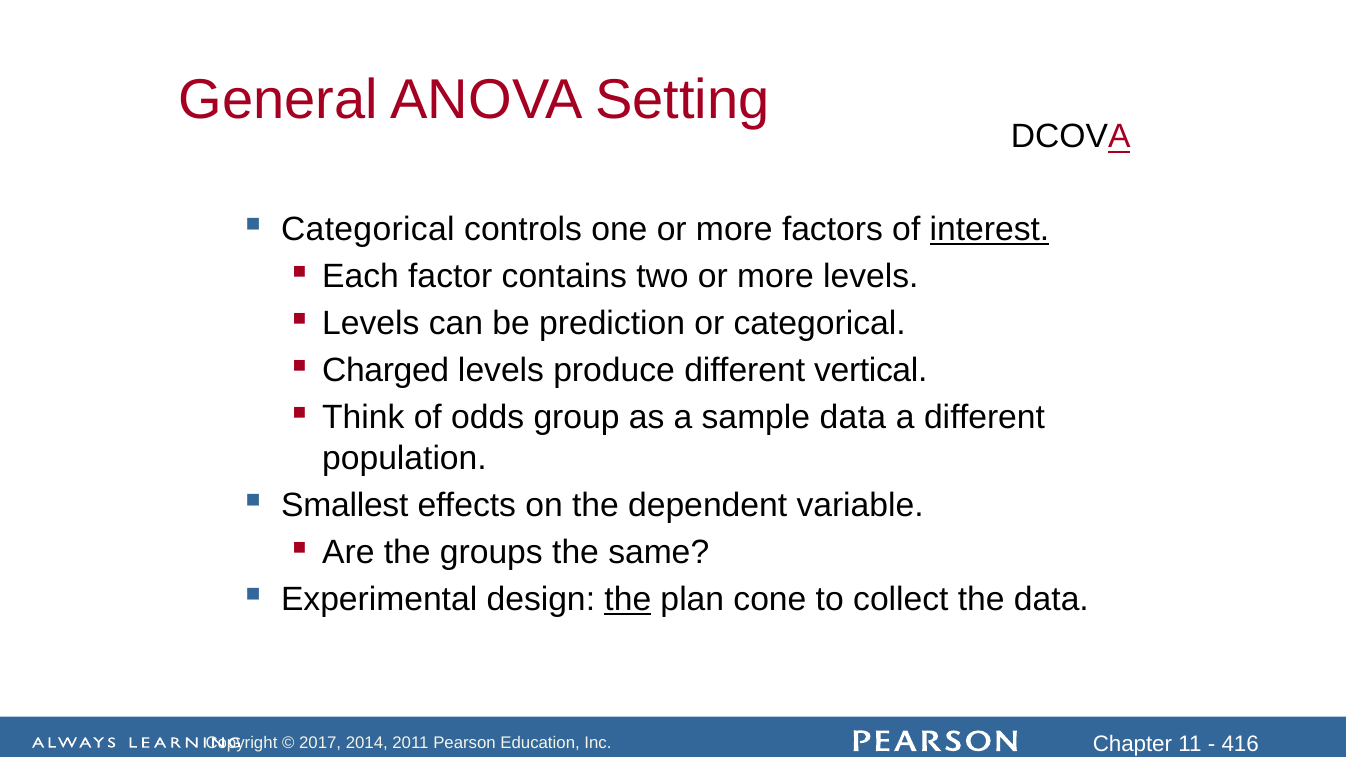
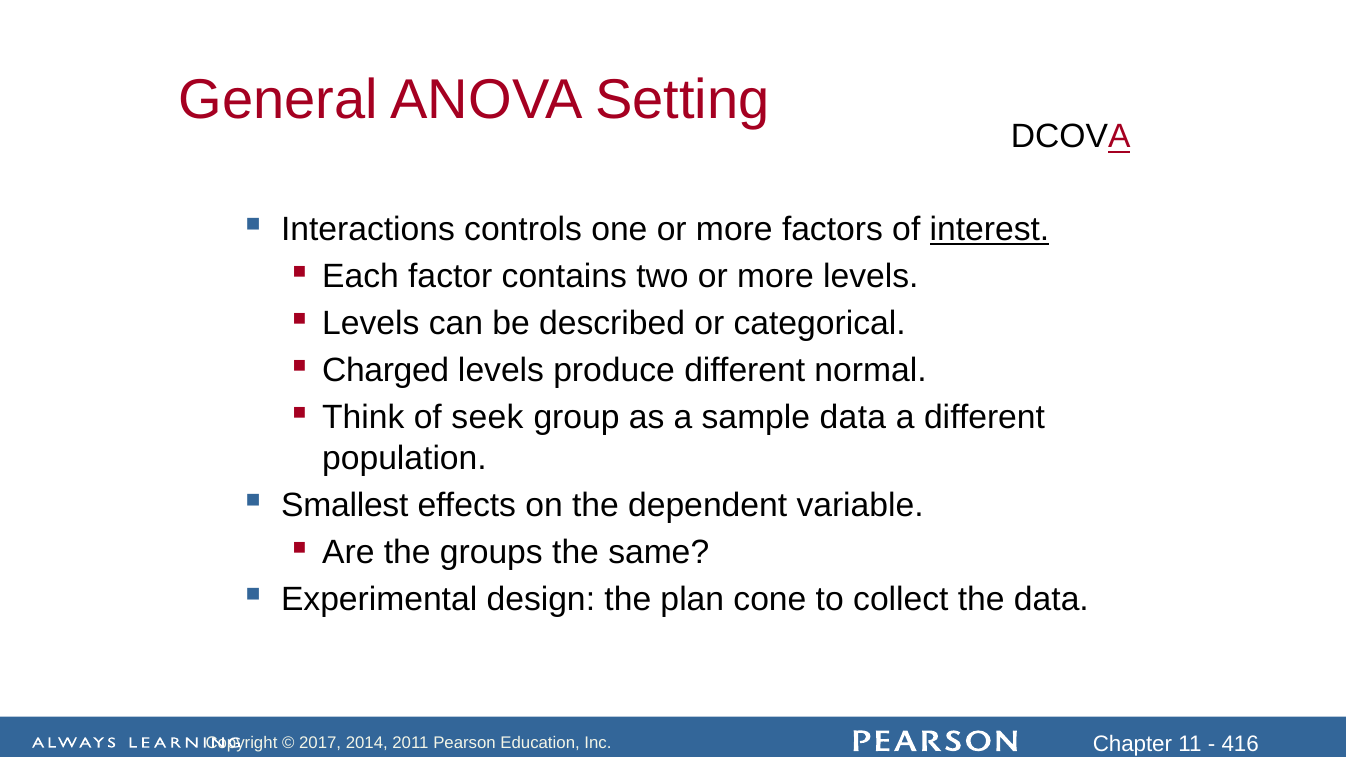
Categorical: Categorical -> Interactions (368, 229)
prediction: prediction -> described (612, 324)
vertical: vertical -> normal (871, 371)
odds: odds -> seek (487, 418)
the underline: present -> none (628, 600)
